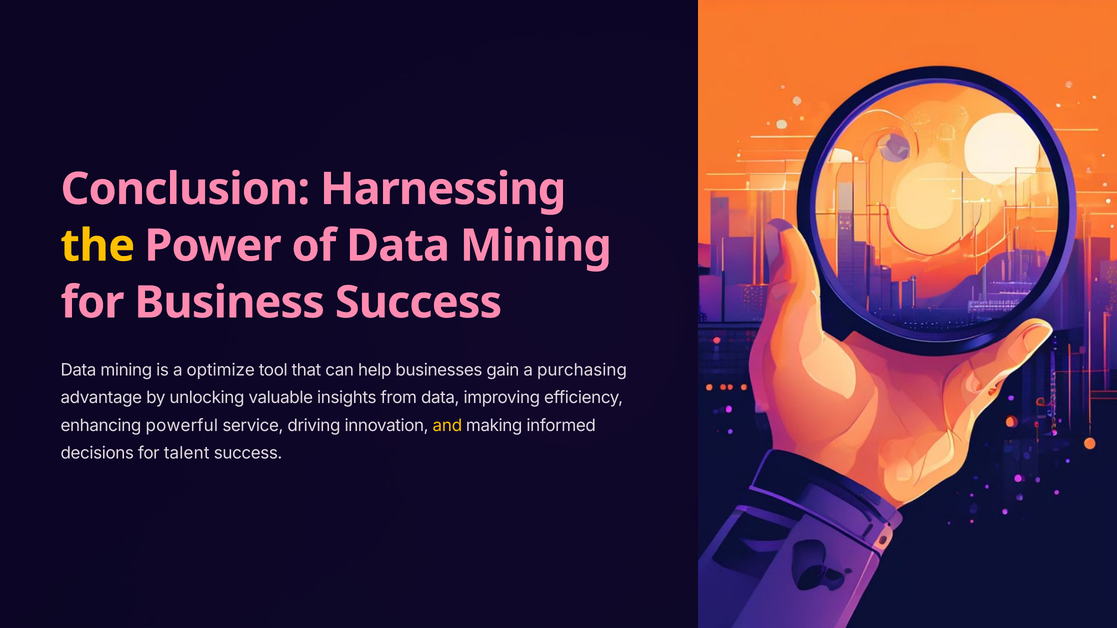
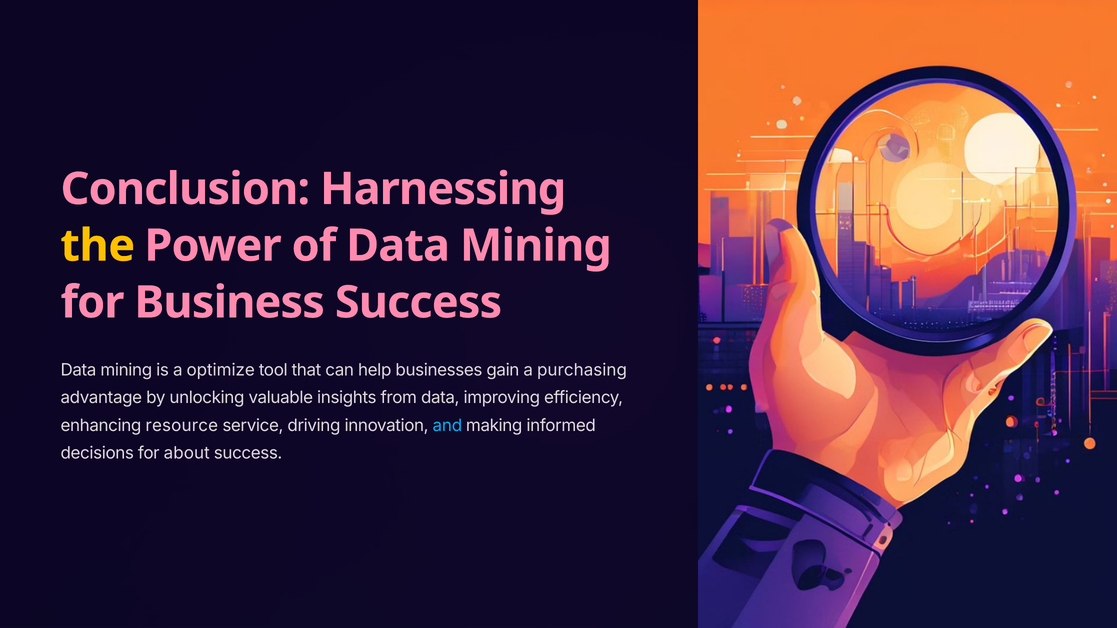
powerful: powerful -> resource (182, 426)
and colour: yellow -> light blue (447, 426)
talent: talent -> about (187, 453)
